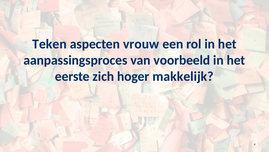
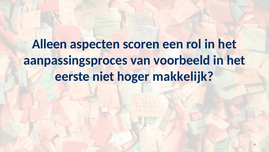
Teken: Teken -> Alleen (50, 44)
vrouw: vrouw -> scoren (141, 44)
zich: zich -> niet (103, 76)
